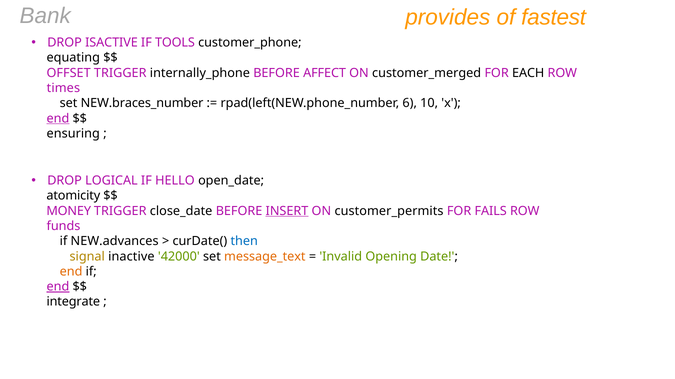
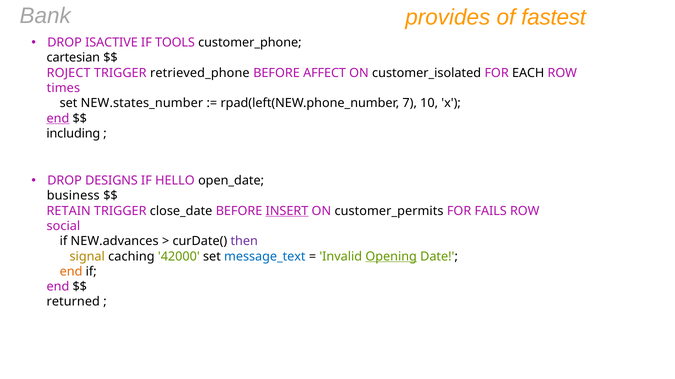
equating: equating -> cartesian (73, 58)
OFFSET: OFFSET -> ROJECT (69, 73)
internally_phone: internally_phone -> retrieved_phone (200, 73)
customer_merged: customer_merged -> customer_isolated (427, 73)
NEW.braces_number: NEW.braces_number -> NEW.states_number (142, 103)
6: 6 -> 7 (410, 103)
ensuring: ensuring -> including (73, 134)
LOGICAL: LOGICAL -> DESIGNS (111, 181)
atomicity: atomicity -> business (73, 196)
MONEY: MONEY -> RETAIN (69, 211)
funds: funds -> social (63, 226)
then colour: blue -> purple (244, 242)
inactive: inactive -> caching (131, 257)
message_text colour: orange -> blue (265, 257)
Opening underline: none -> present (391, 257)
end underline: present -> none (58, 287)
integrate: integrate -> returned (73, 302)
